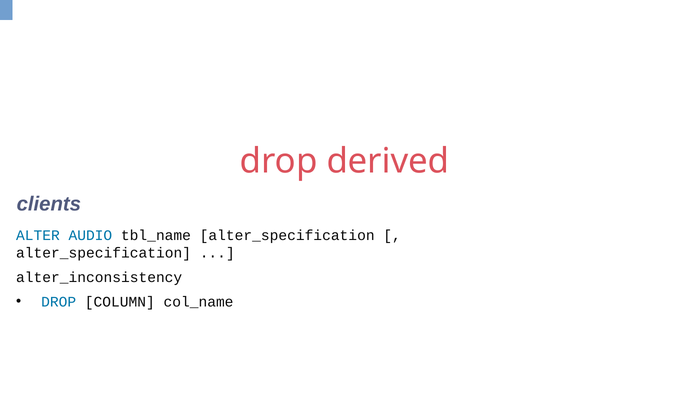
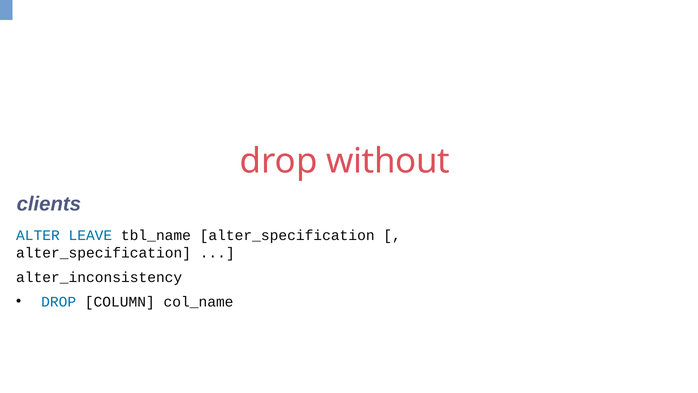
derived: derived -> without (388, 161)
AUDIO: AUDIO -> LEAVE (90, 235)
